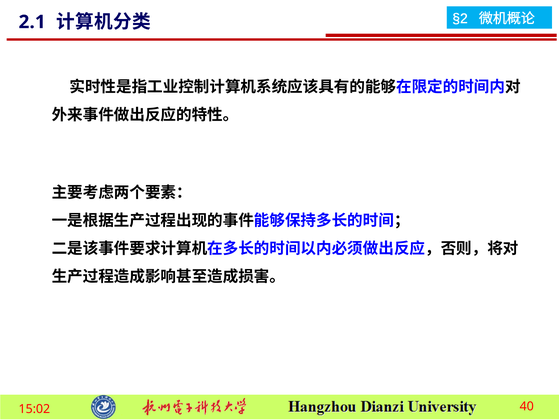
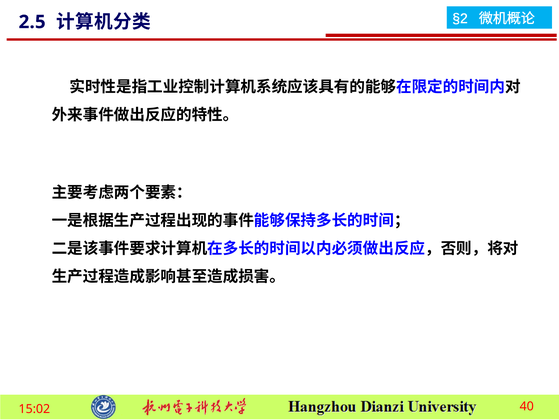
2.1: 2.1 -> 2.5 (32, 22)
